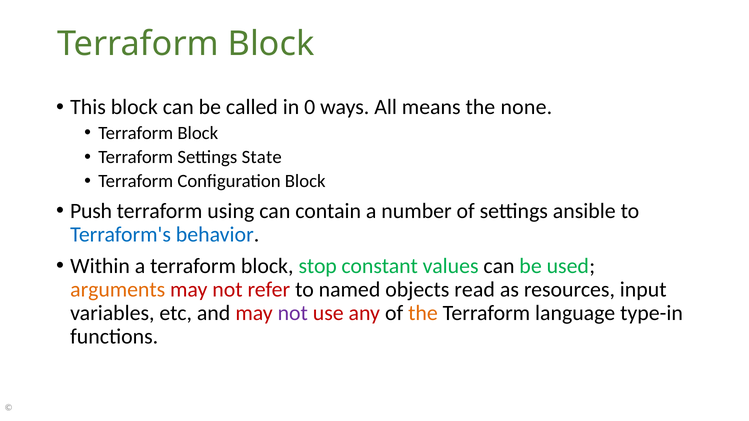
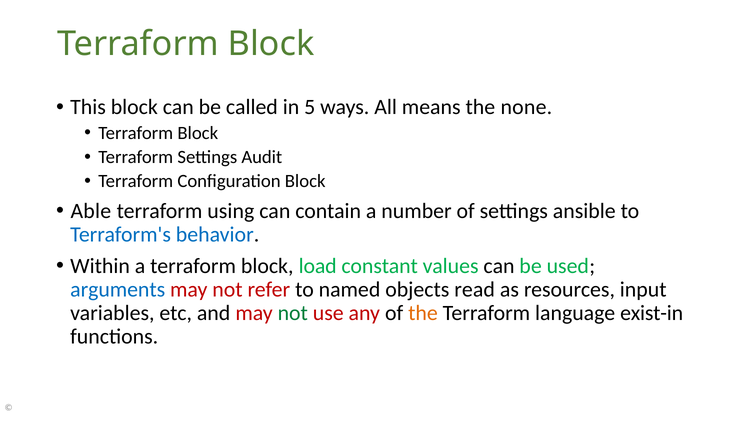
0: 0 -> 5 (310, 107)
State: State -> Audit (262, 157)
Push: Push -> Able (91, 211)
stop: stop -> load (318, 266)
arguments colour: orange -> blue (118, 290)
not colour: purple -> green (293, 313)
type-in: type-in -> exist-in (652, 313)
